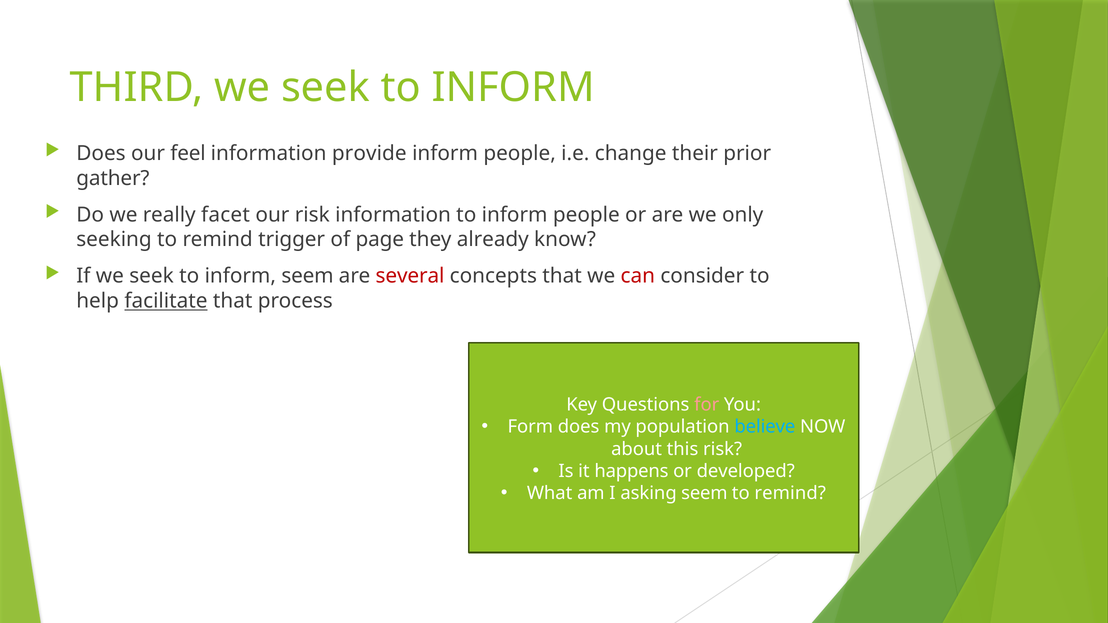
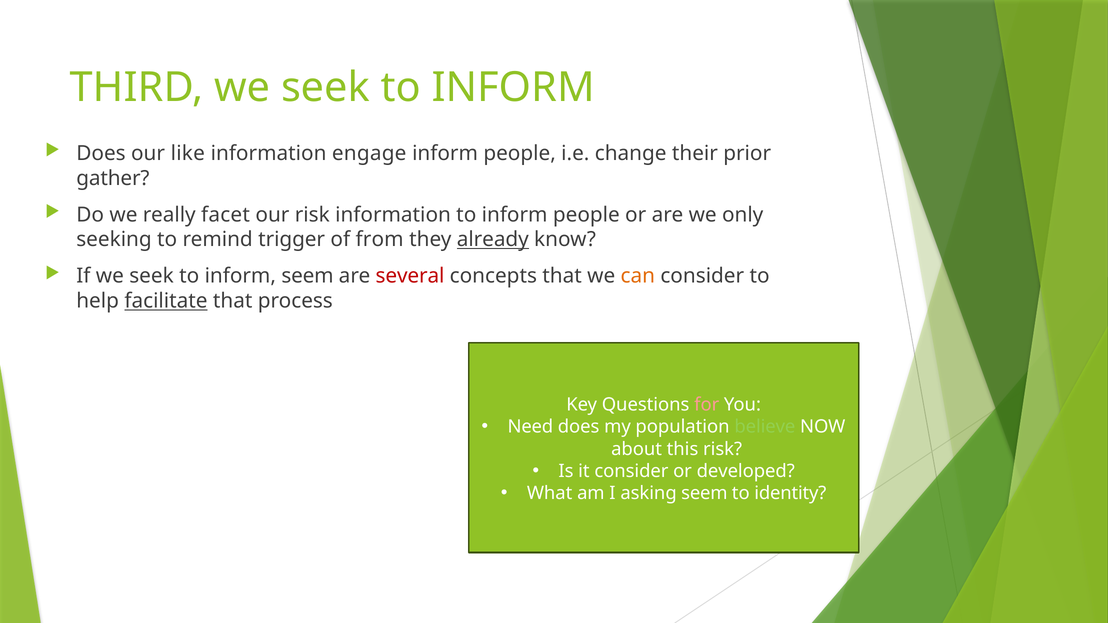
feel: feel -> like (188, 153)
provide: provide -> engage (369, 153)
page: page -> from (380, 240)
already underline: none -> present (493, 240)
can colour: red -> orange (638, 276)
Form: Form -> Need (530, 427)
believe colour: light blue -> light green (765, 427)
it happens: happens -> consider (631, 471)
remind: remind -> identity (790, 493)
